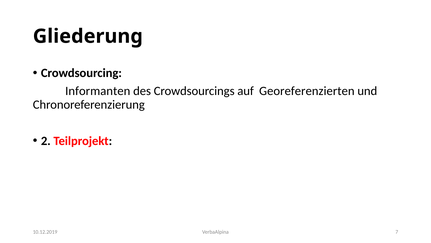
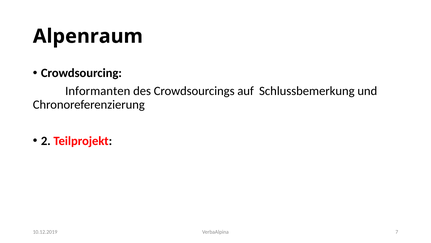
Gliederung: Gliederung -> Alpenraum (88, 36)
Georeferenzierten: Georeferenzierten -> Schlussbemerkung (307, 91)
